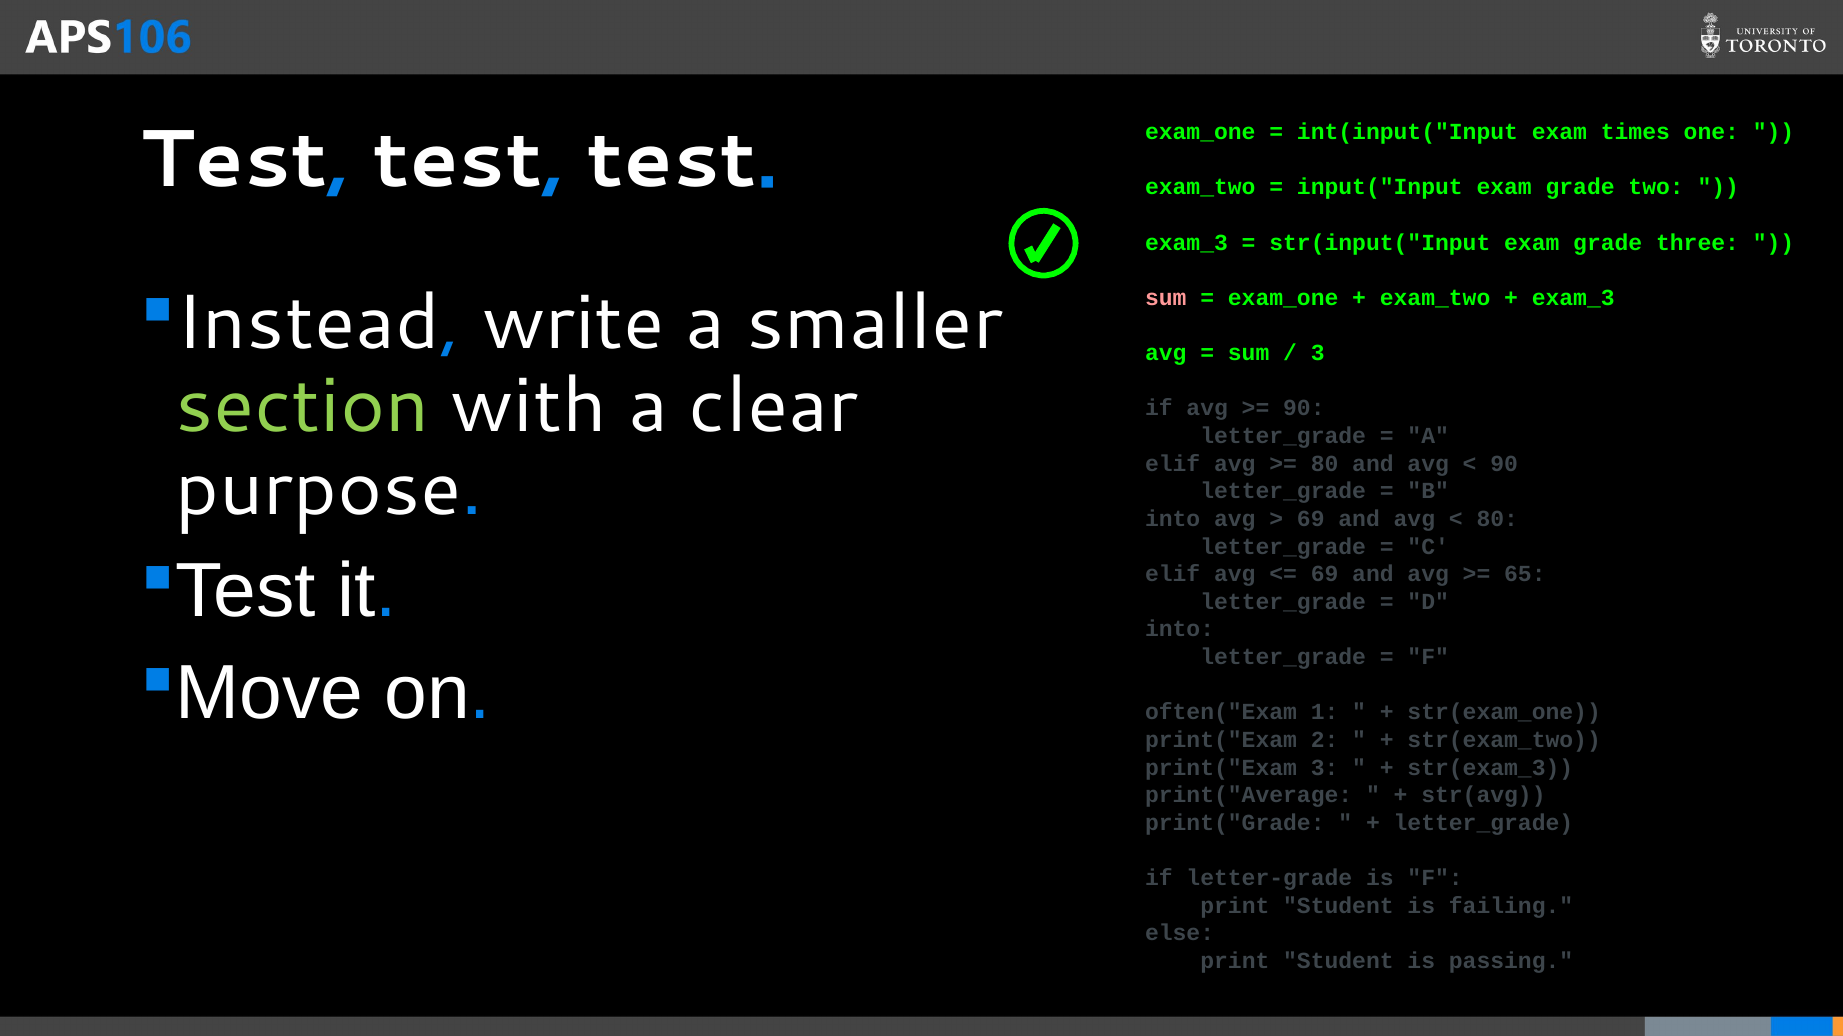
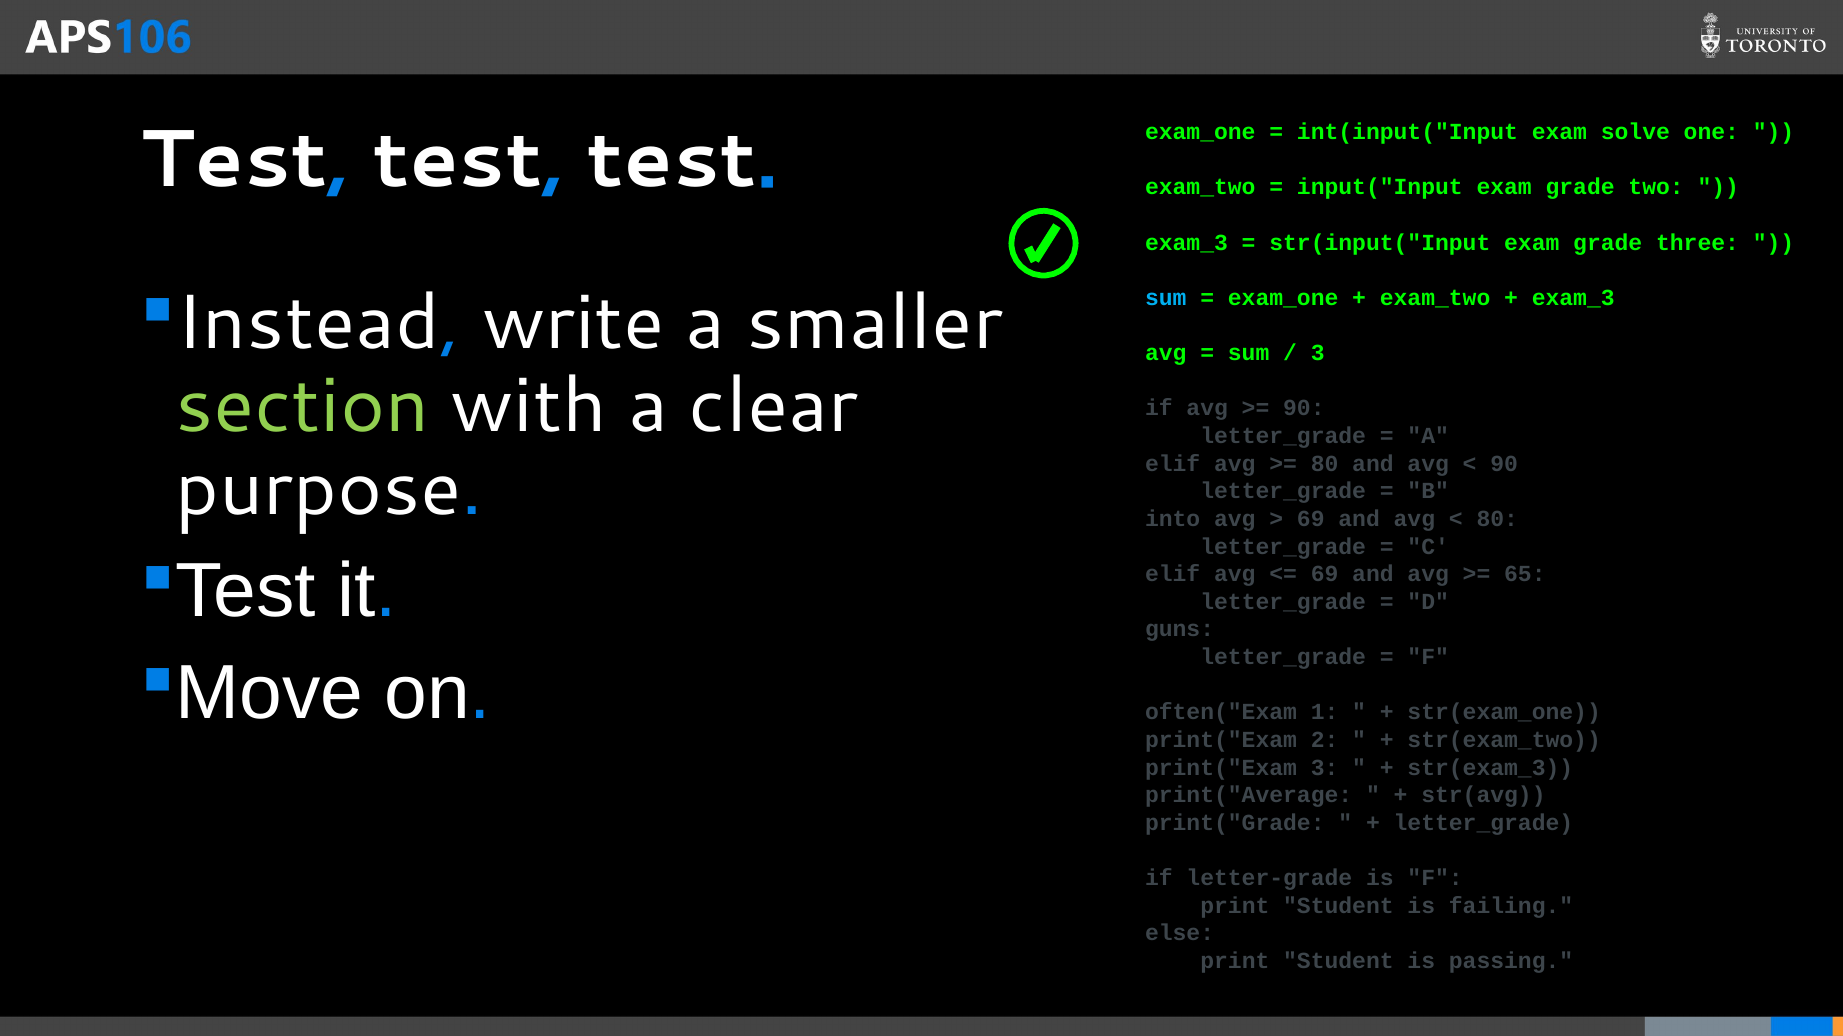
times: times -> solve (1635, 132)
sum colour: pink -> light blue (1166, 298)
into: into -> guns (1180, 630)
